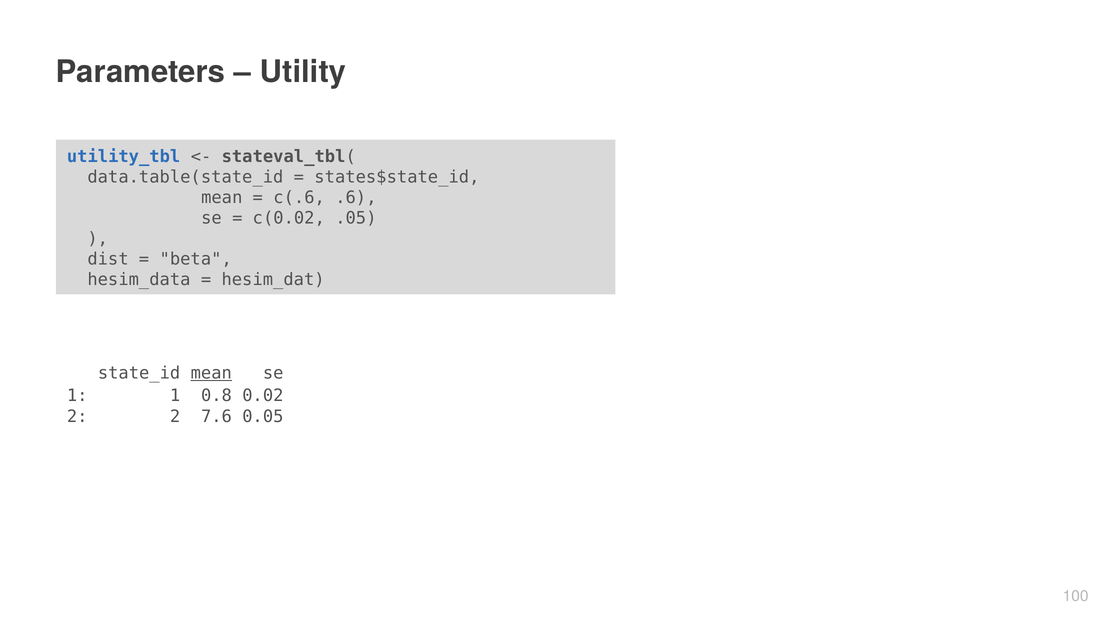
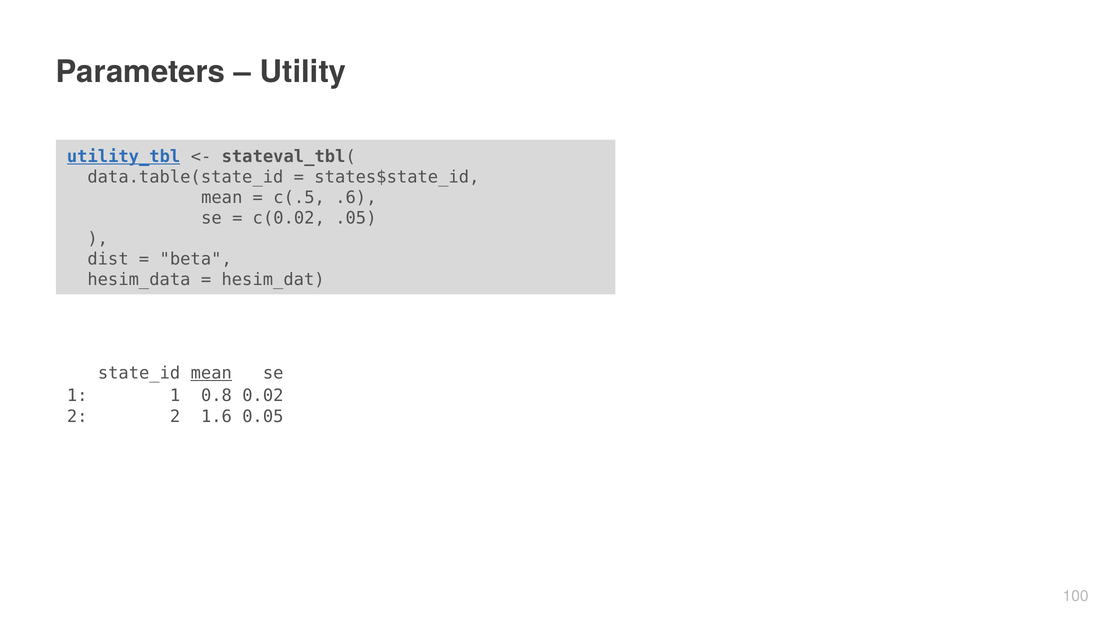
utility_tbl underline: none -> present (124, 157)
c(.6: c(.6 -> c(.5 (299, 198)
7.6: 7.6 -> 1.6 (216, 417)
